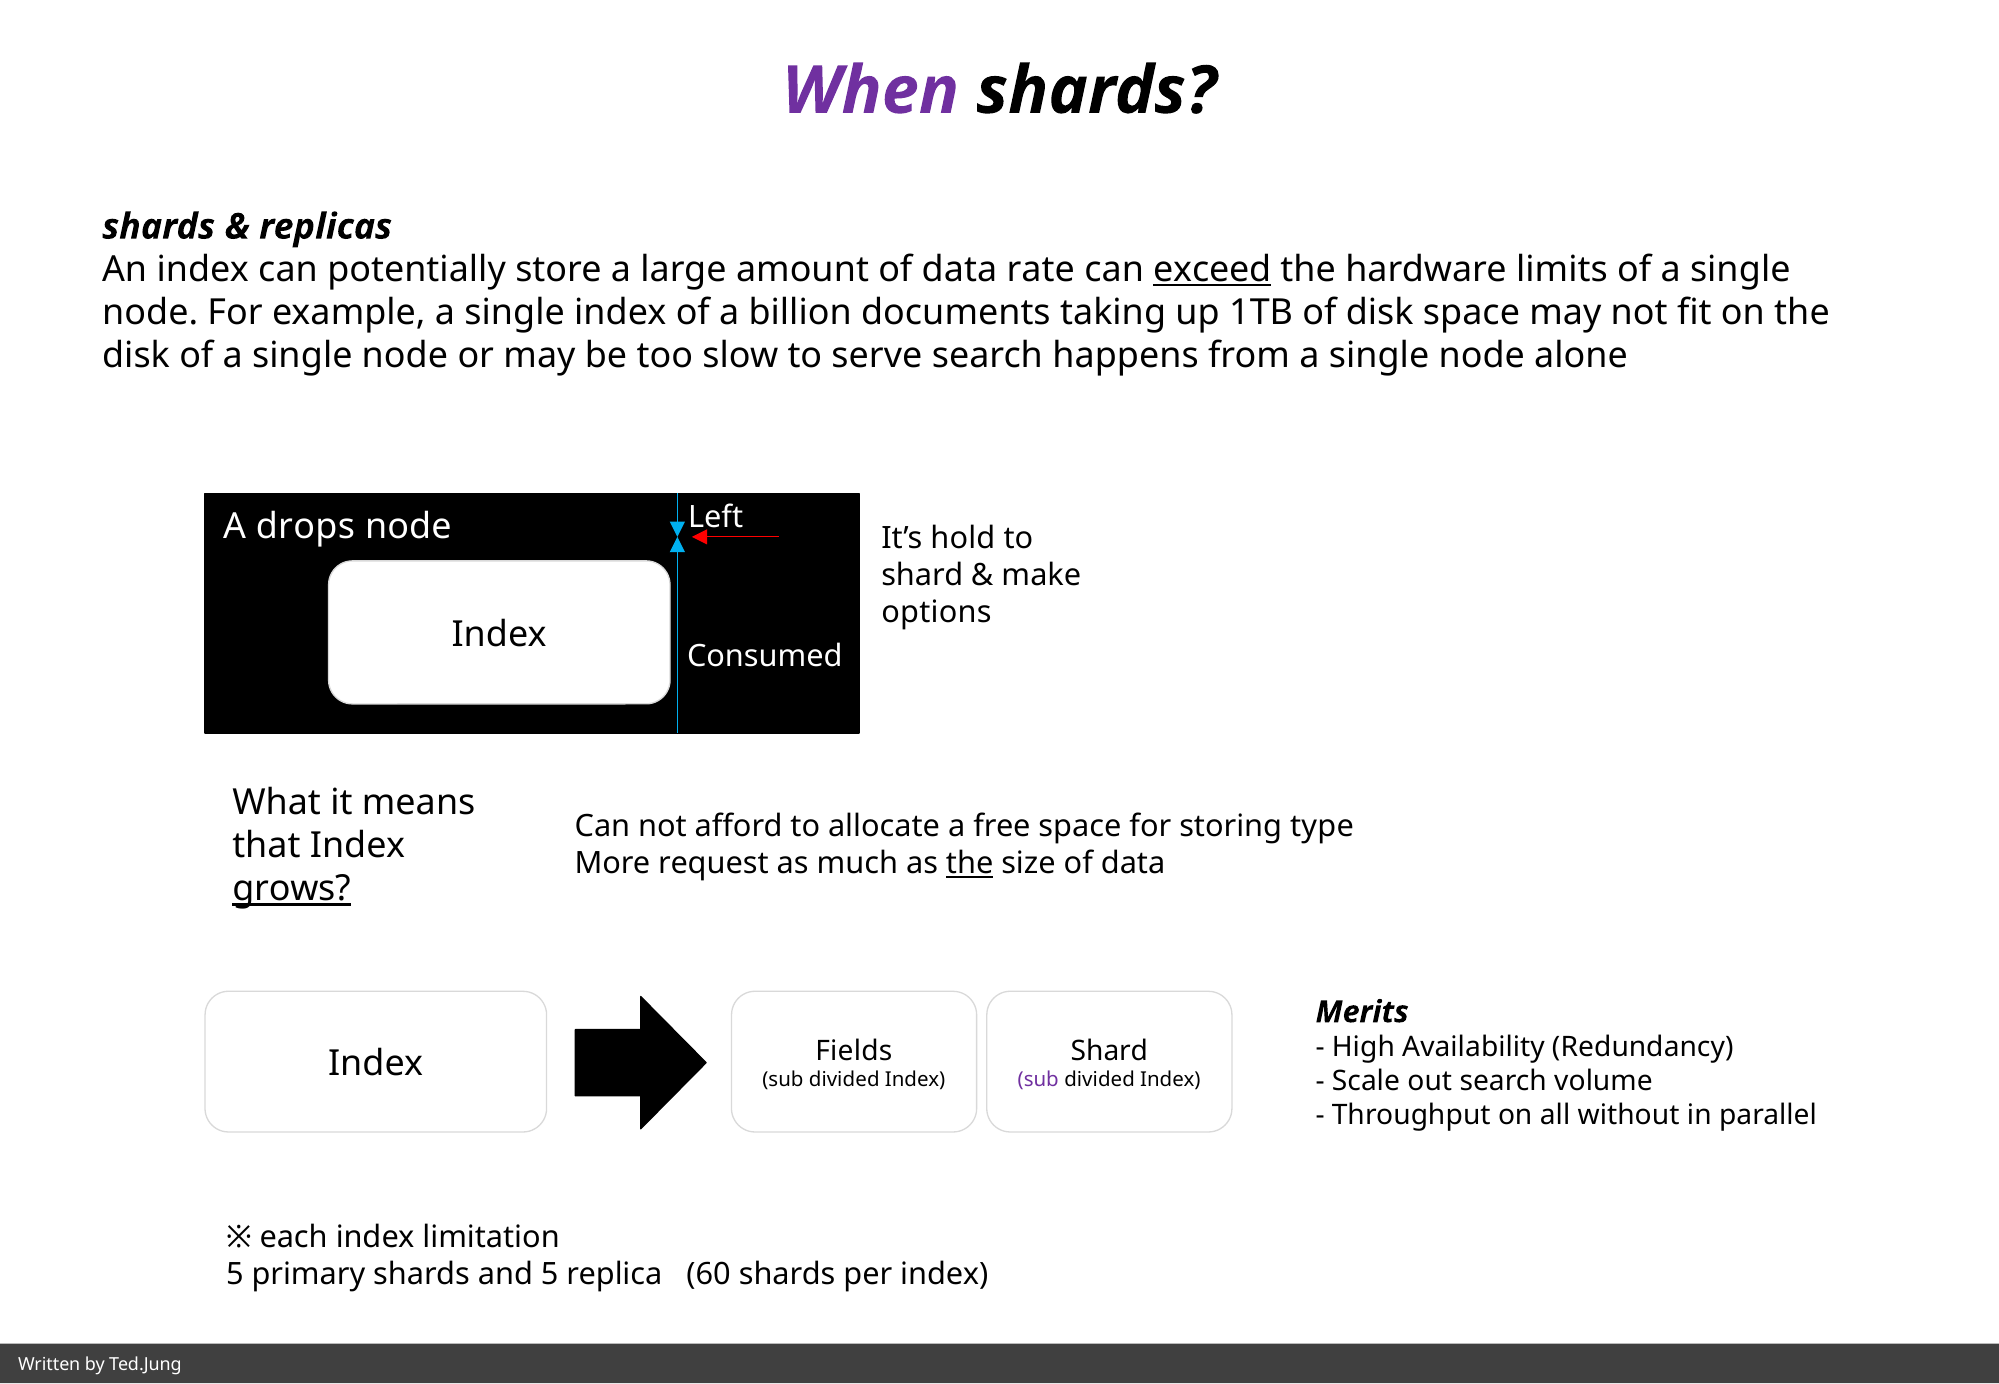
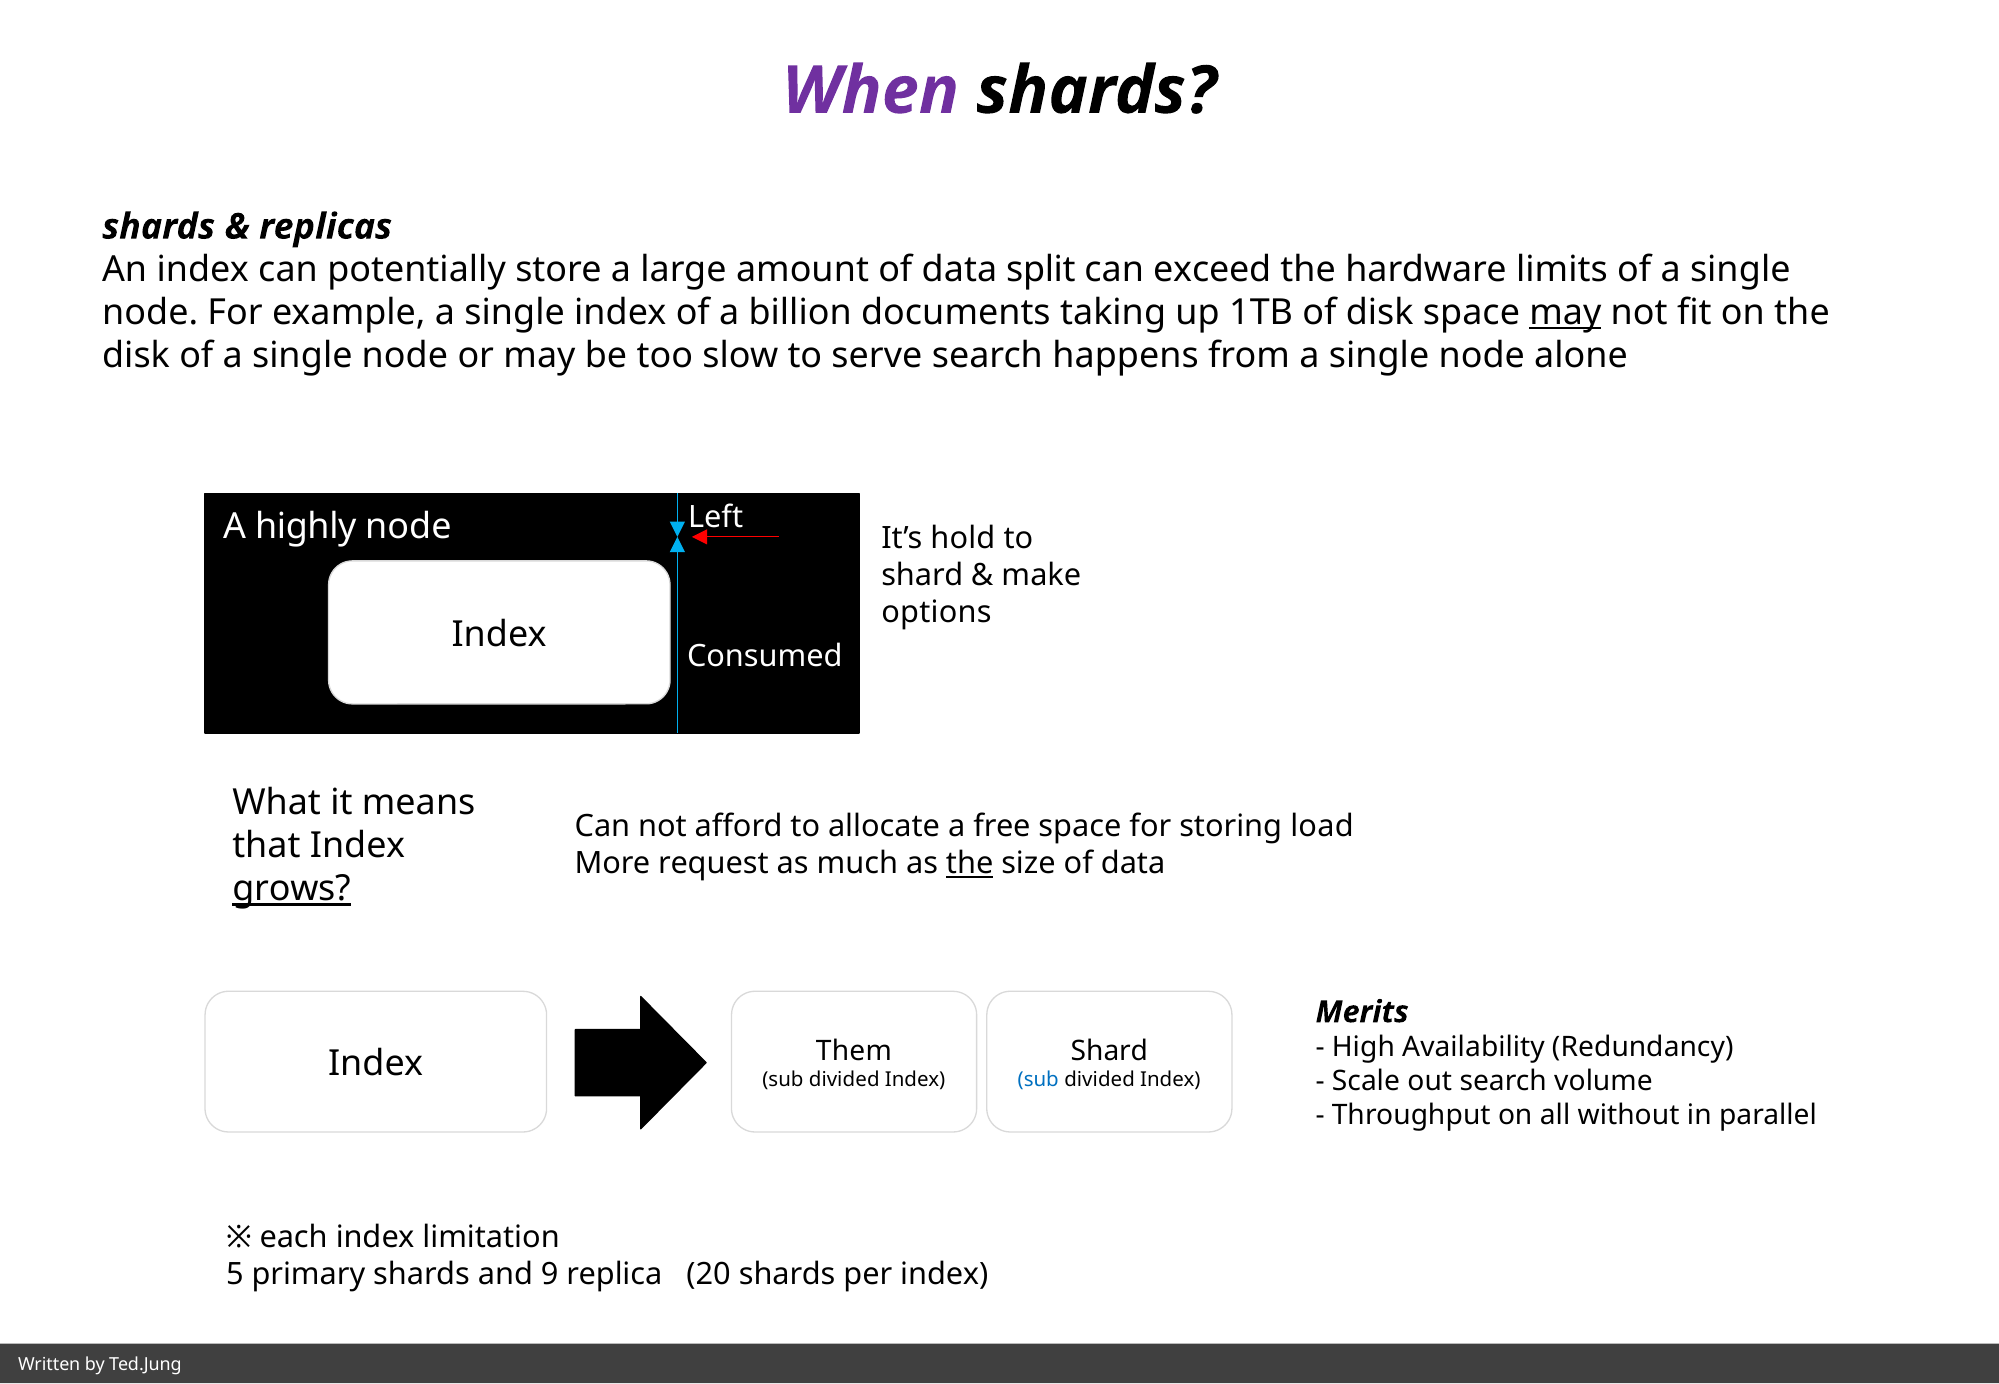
rate: rate -> split (1041, 270)
exceed underline: present -> none (1212, 270)
may underline: none -> present (1565, 313)
drops: drops -> highly (306, 526)
type: type -> load (1322, 827)
Fields: Fields -> Them (854, 1051)
sub colour: purple -> blue (1038, 1080)
and 5: 5 -> 9 (550, 1274)
60: 60 -> 20 (709, 1274)
